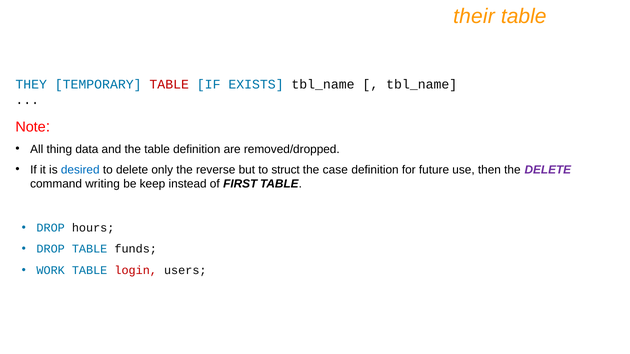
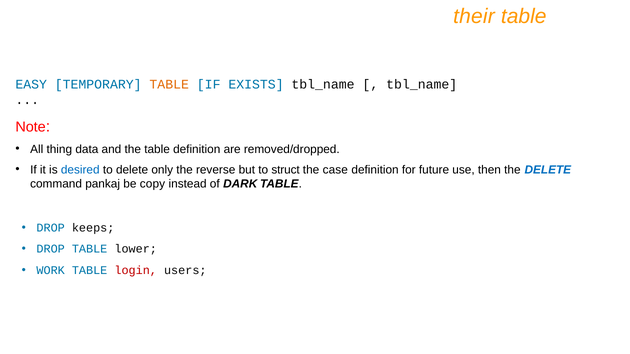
THEY: THEY -> EASY (31, 84)
TABLE colour: red -> orange (169, 84)
DELETE colour: purple -> blue (548, 170)
writing: writing -> pankaj (103, 184)
keep: keep -> copy (152, 184)
FIRST: FIRST -> DARK (240, 184)
hours: hours -> keeps (93, 228)
funds: funds -> lower (136, 249)
